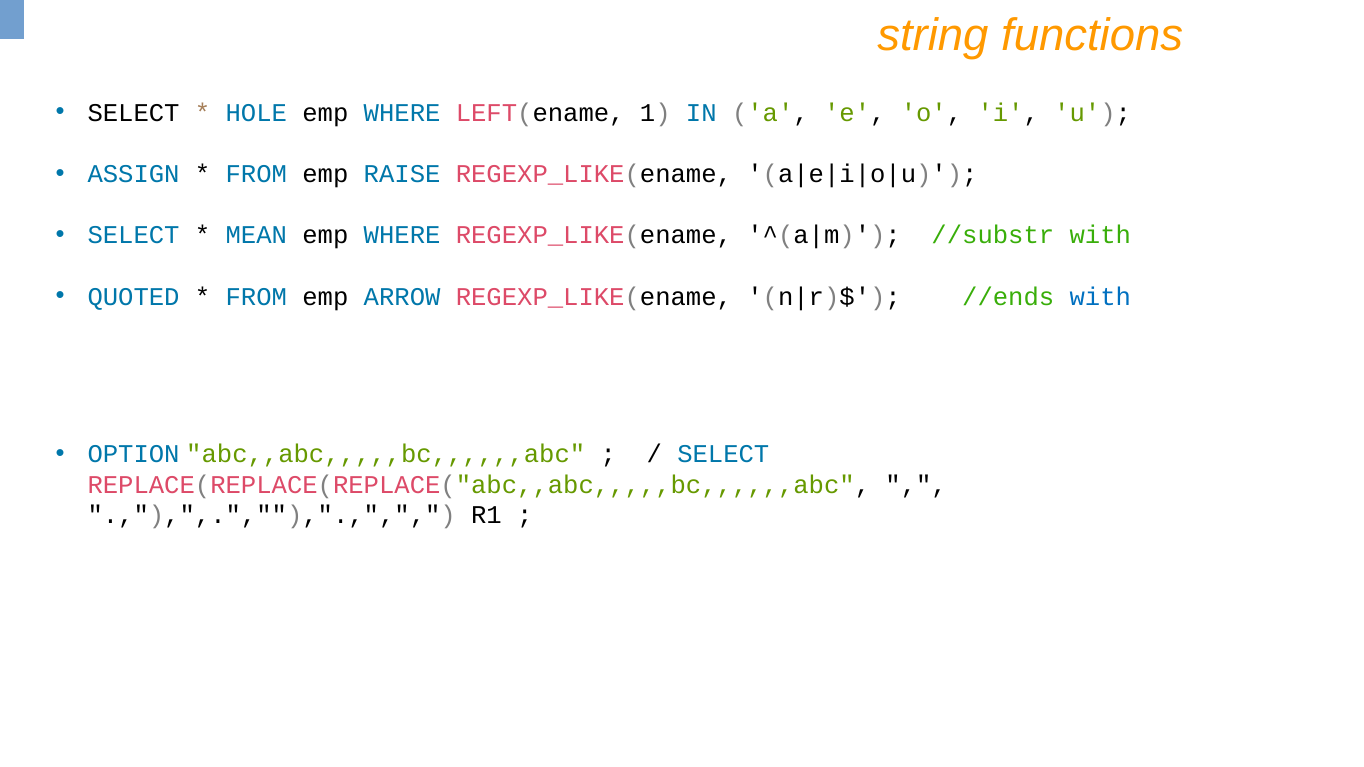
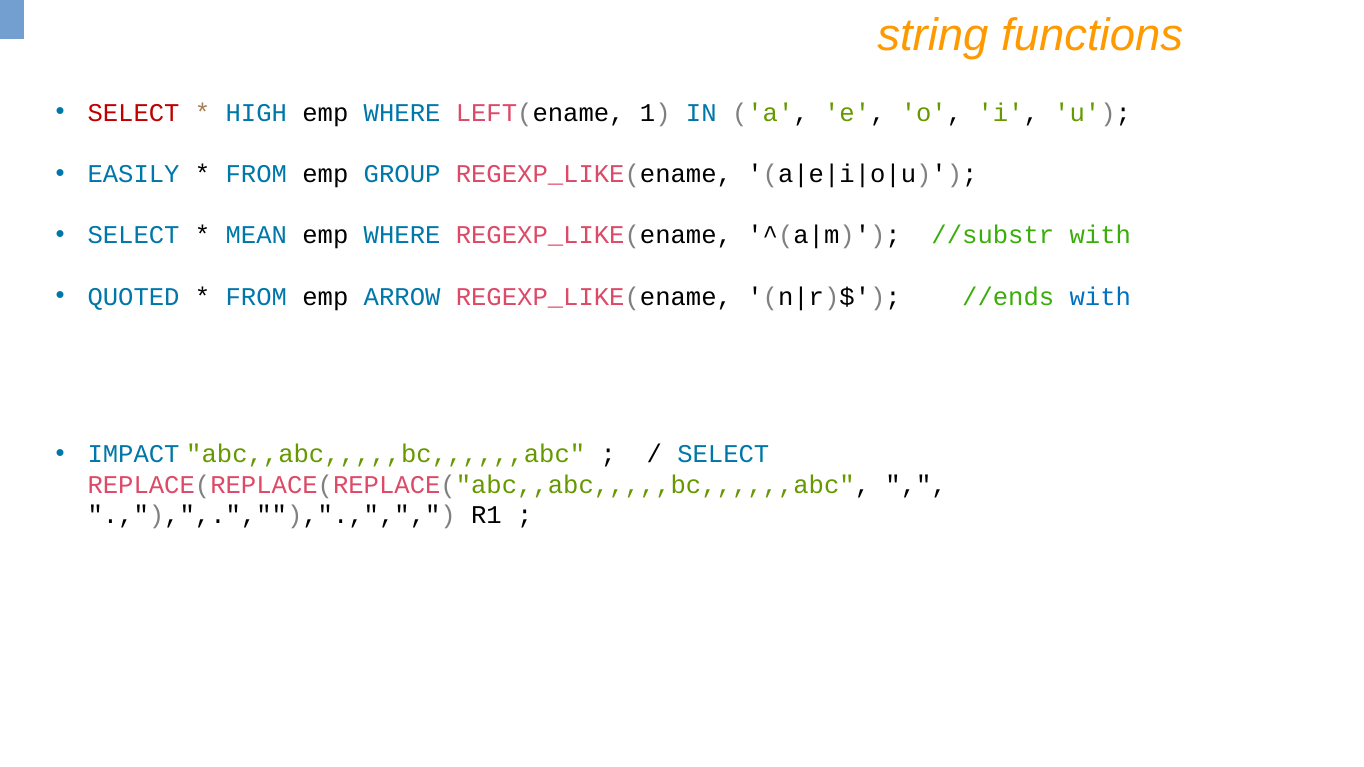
SELECT colour: black -> red (134, 113)
HOLE: HOLE -> HIGH (256, 113)
ASSIGN: ASSIGN -> EASILY (134, 174)
RAISE: RAISE -> GROUP (402, 174)
OPTION: OPTION -> IMPACT (134, 454)
